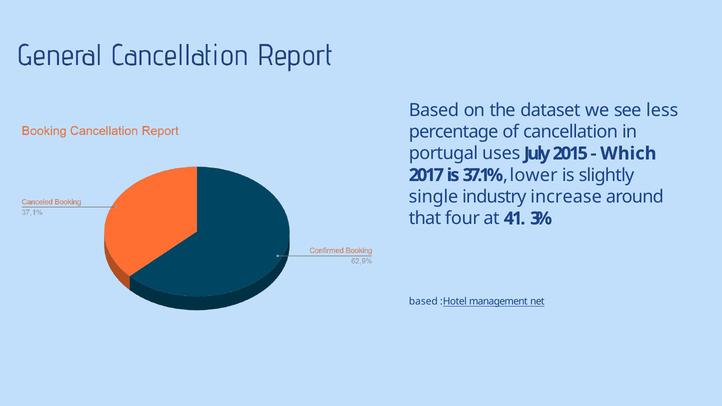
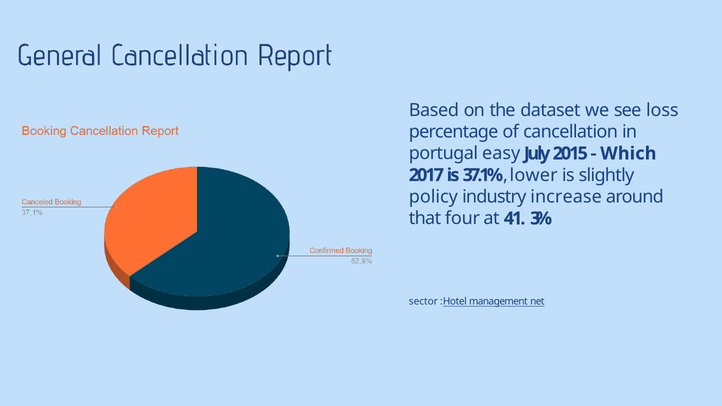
less: less -> loss (662, 110)
uses: uses -> easy (501, 154)
single: single -> policy (433, 197)
based: based -> sector (423, 302)
